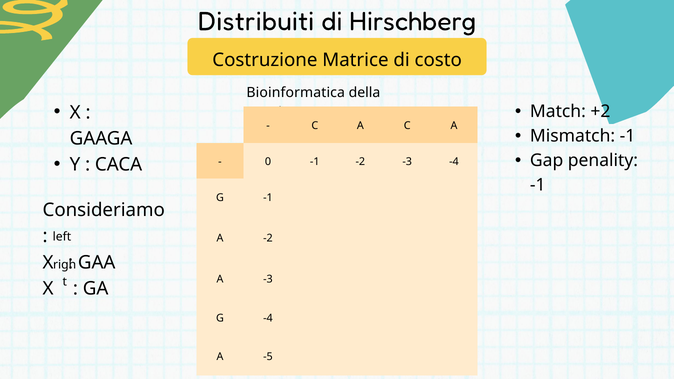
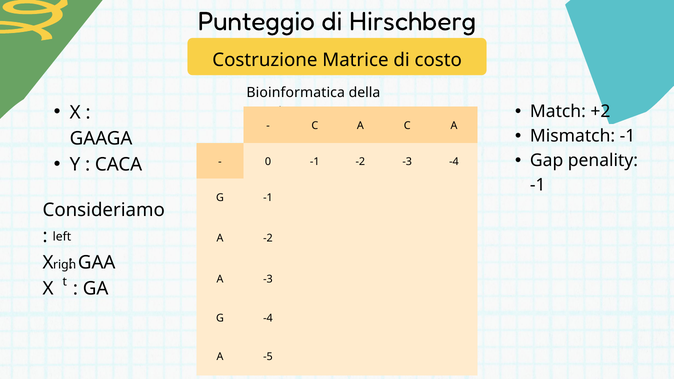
Distribuiti: Distribuiti -> Punteggio (256, 21)
